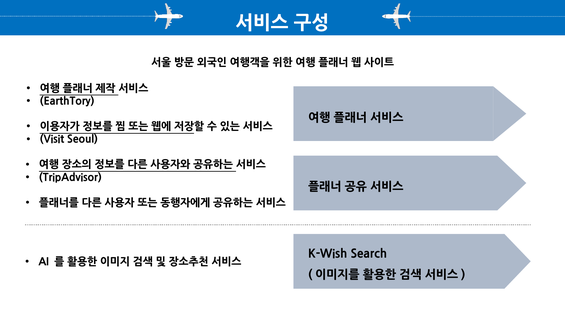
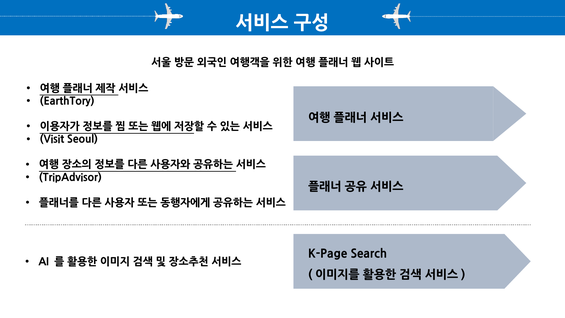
K-Wish: K-Wish -> K-Page (328, 254)
